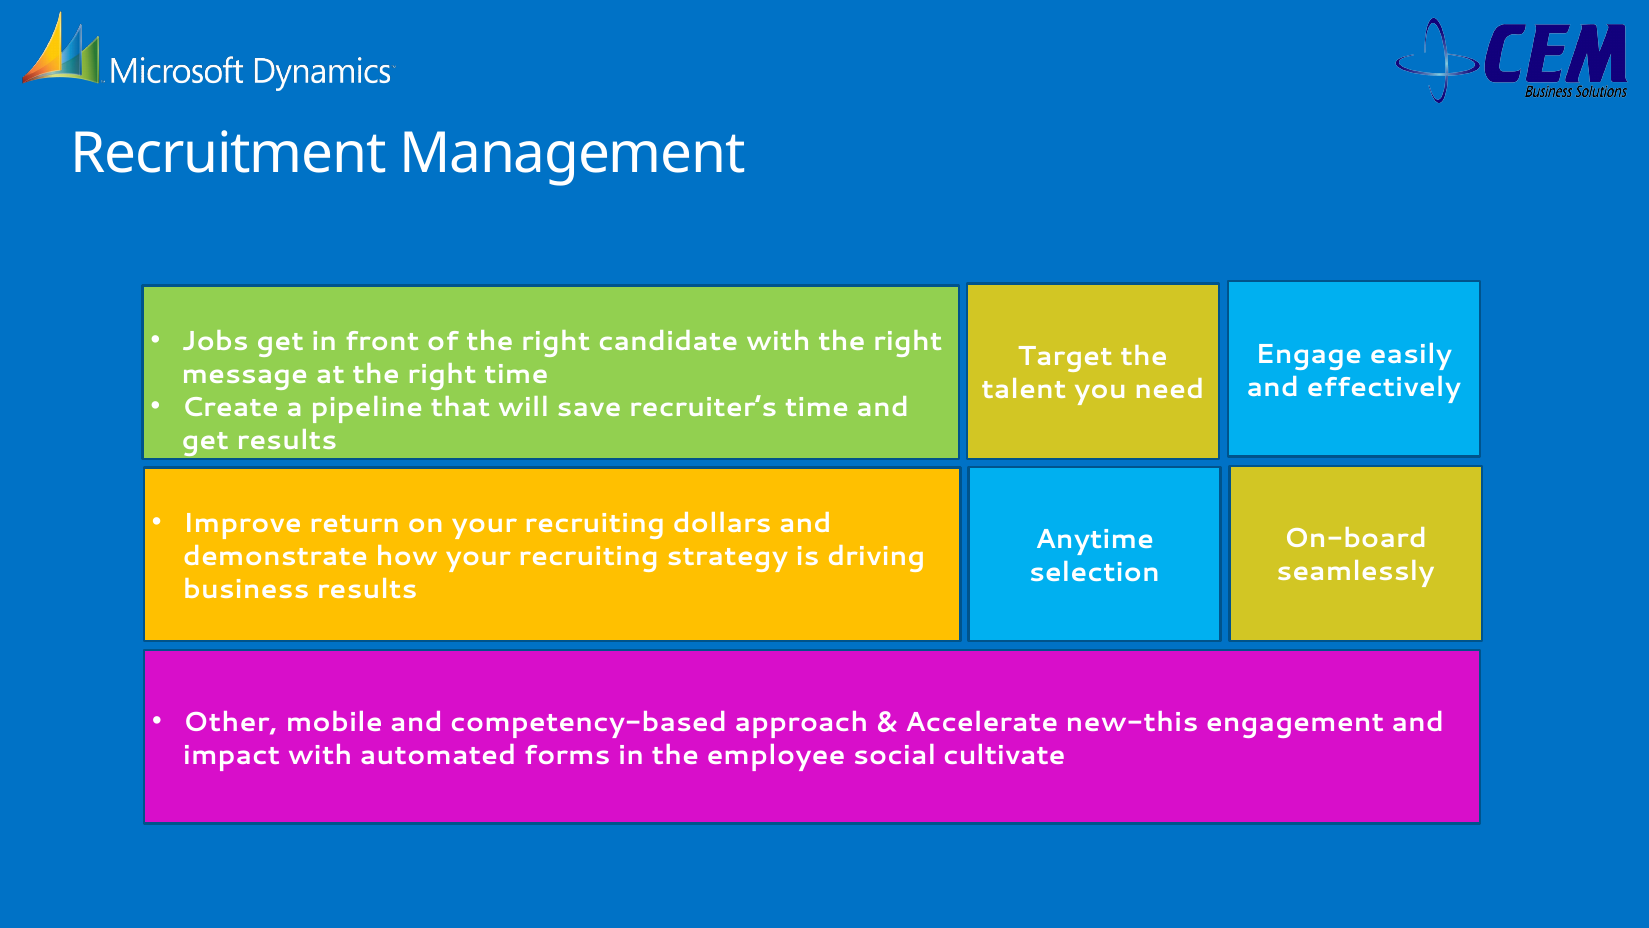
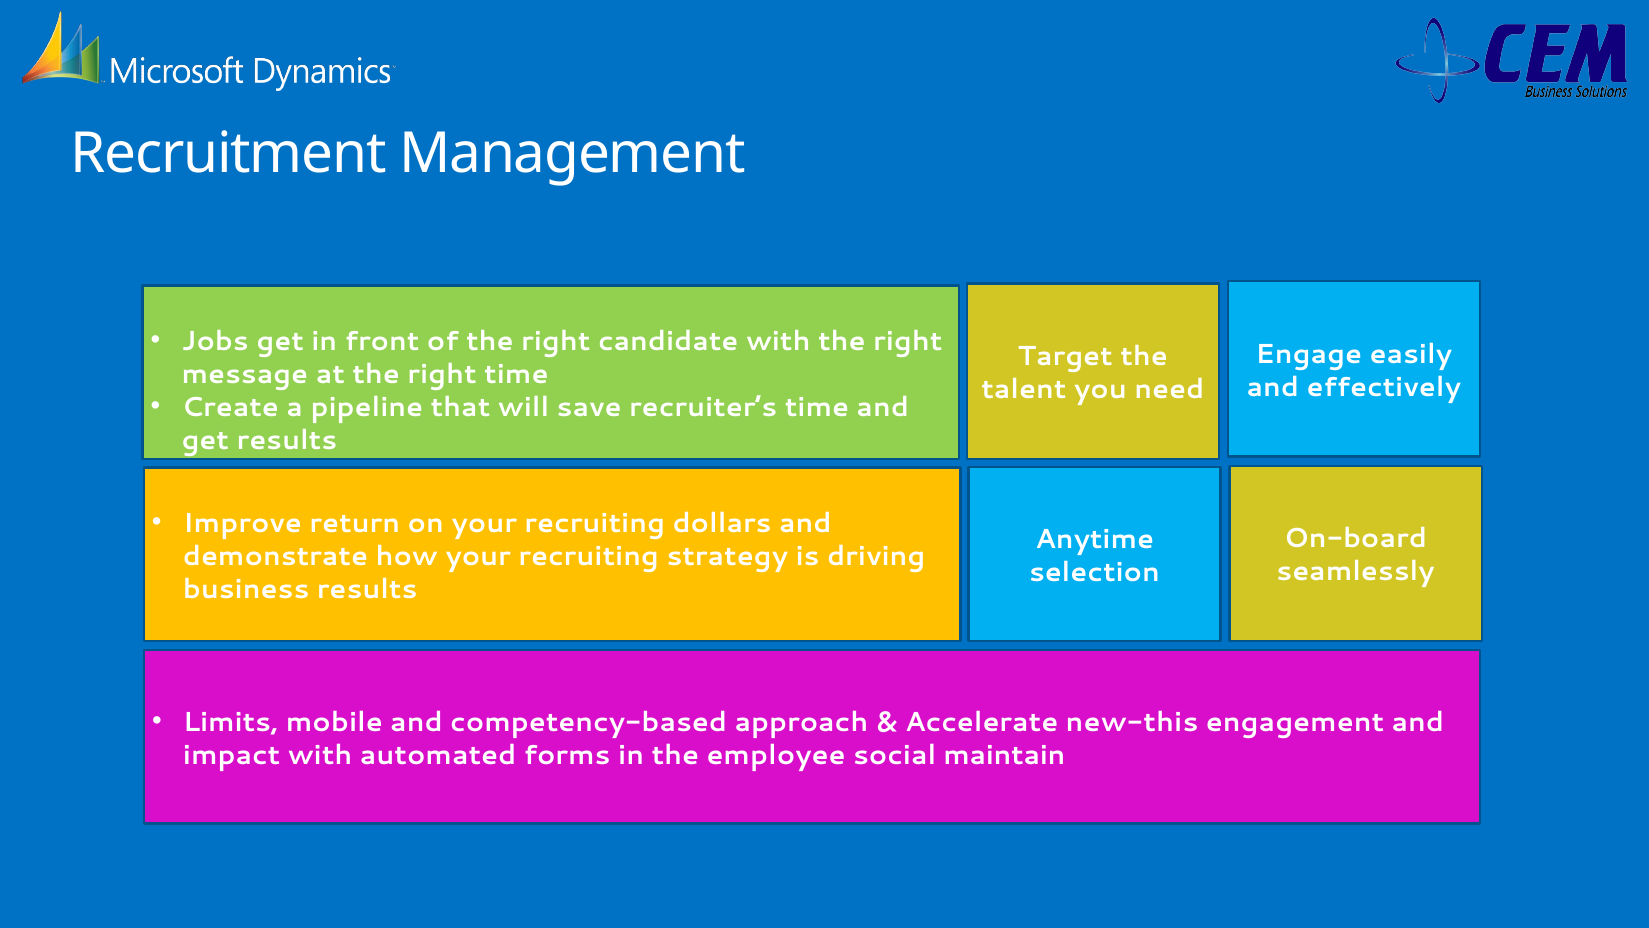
Other: Other -> Limits (231, 722)
cultivate: cultivate -> maintain (1004, 755)
